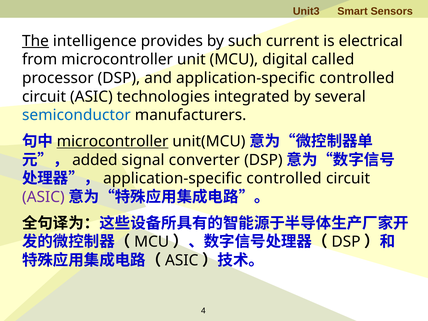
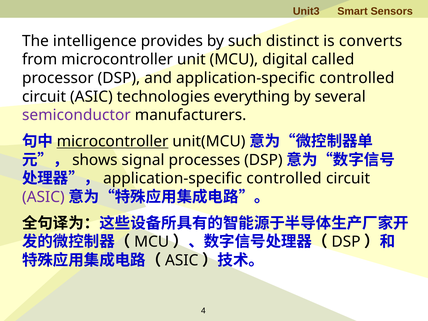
The underline: present -> none (35, 41)
current: current -> distinct (293, 41)
electrical: electrical -> converts (371, 41)
integrated: integrated -> everything (252, 97)
semiconductor colour: blue -> purple (76, 115)
added: added -> shows (95, 160)
converter: converter -> processes (204, 160)
